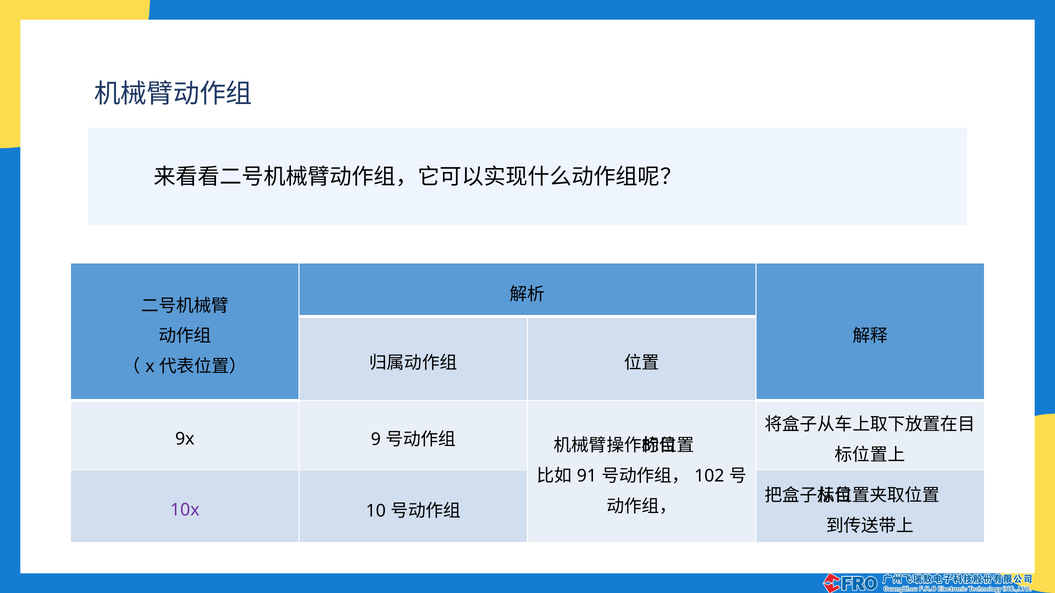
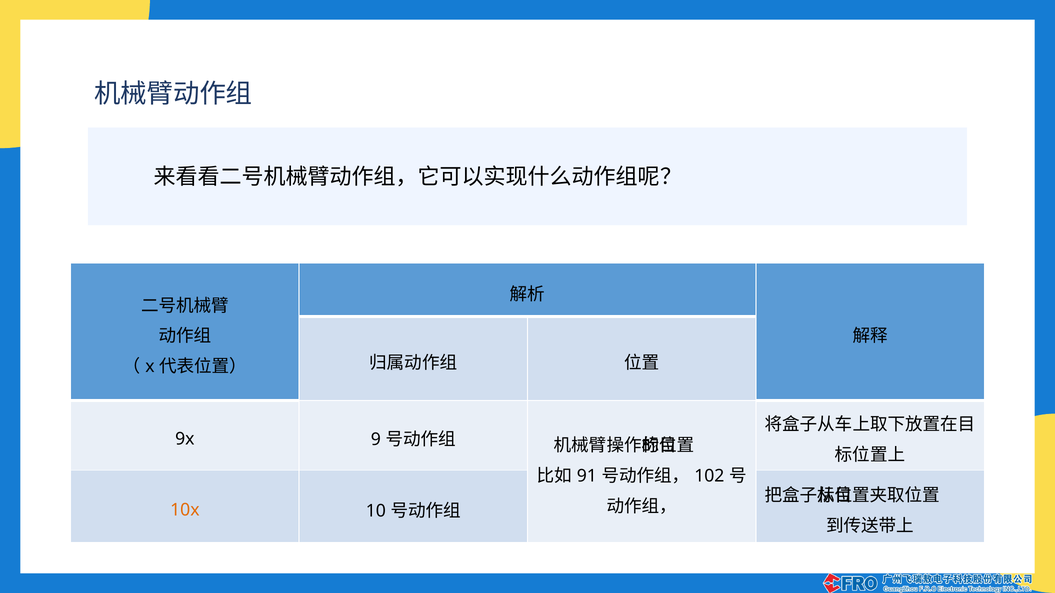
10x colour: purple -> orange (185, 510)
